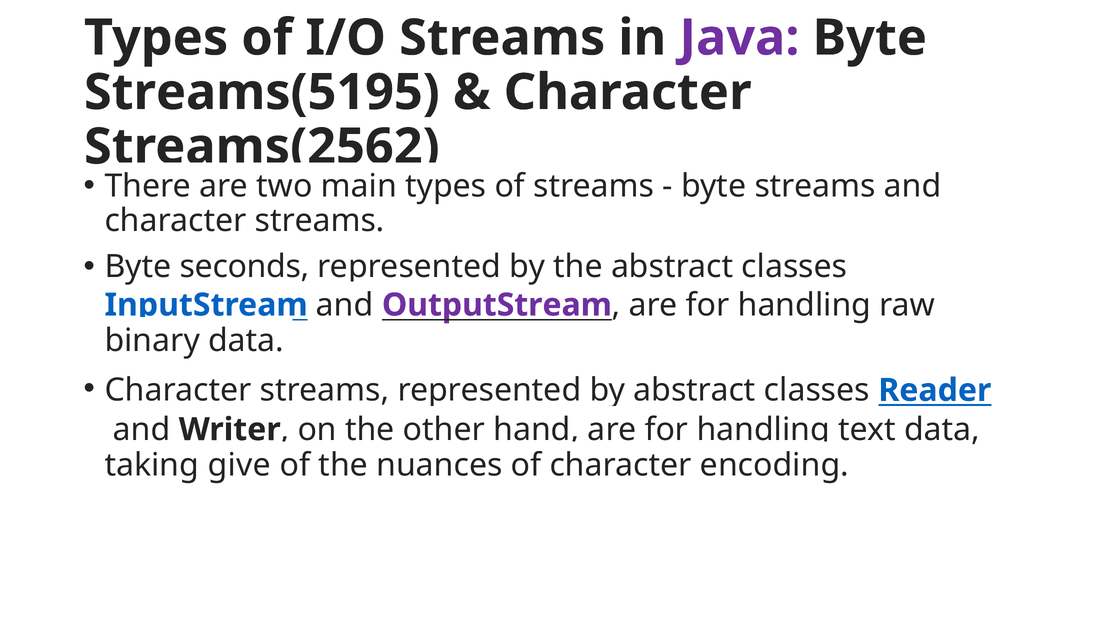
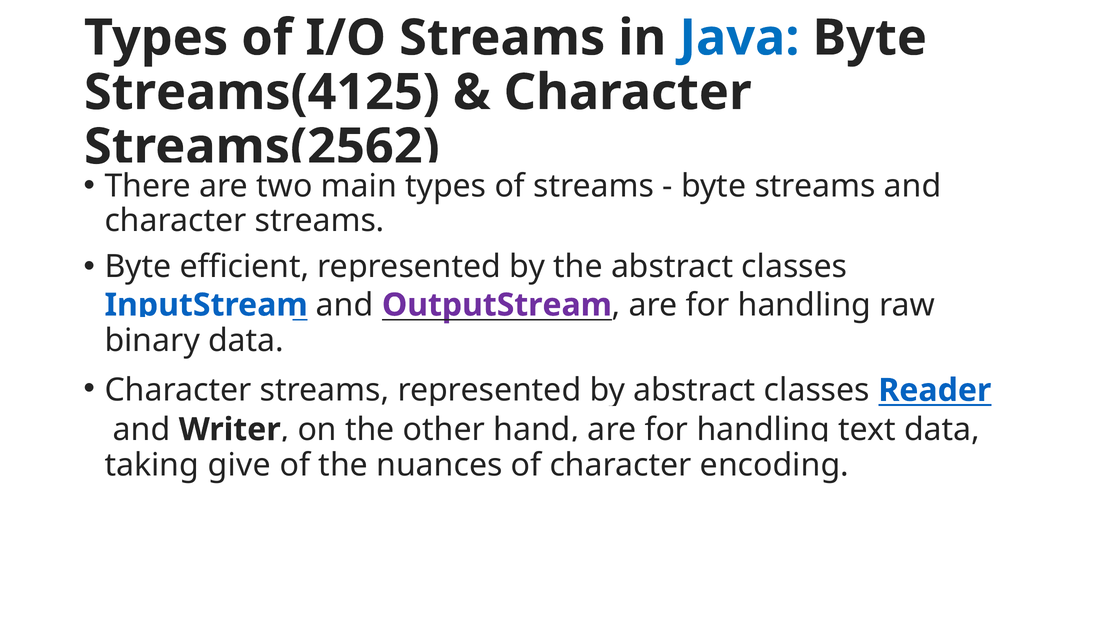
Java colour: purple -> blue (739, 38)
Streams(5195: Streams(5195 -> Streams(4125 (262, 92)
seconds: seconds -> efficient (244, 267)
